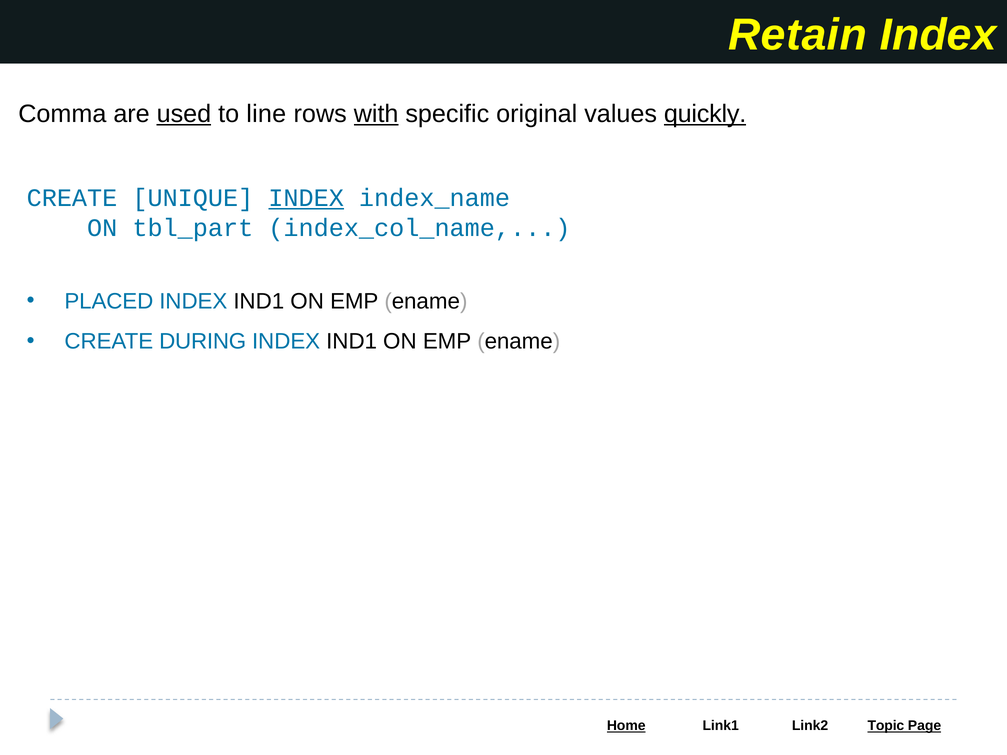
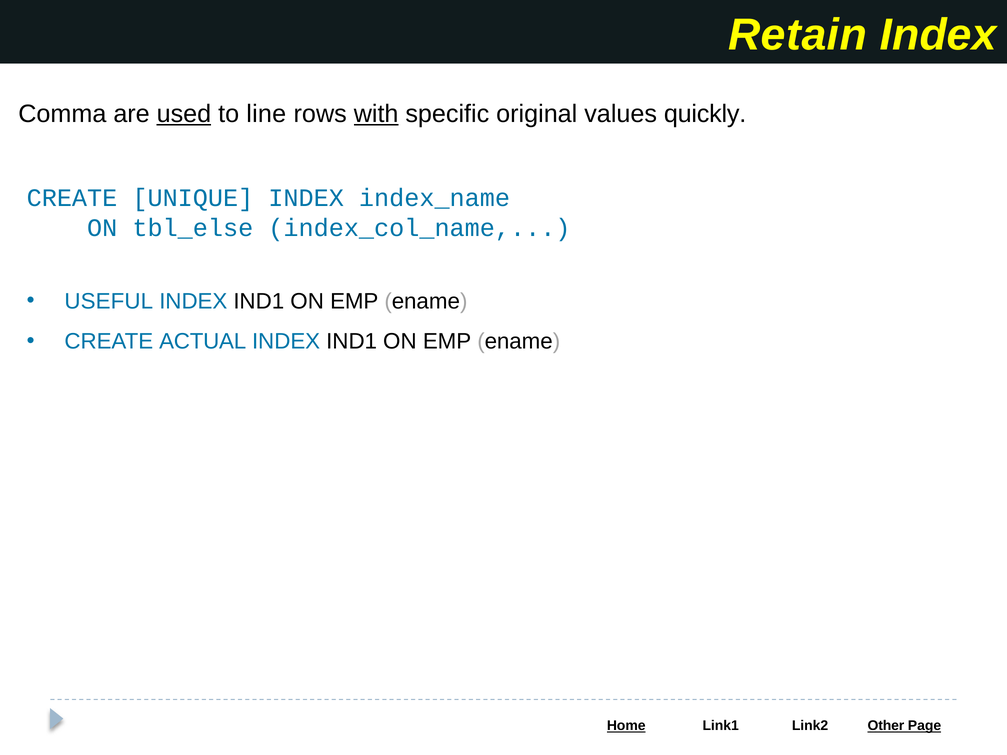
quickly underline: present -> none (705, 114)
INDEX underline: present -> none (306, 198)
tbl_part: tbl_part -> tbl_else (193, 228)
PLACED: PLACED -> USEFUL (109, 301)
DURING: DURING -> ACTUAL (203, 342)
Topic: Topic -> Other (886, 726)
